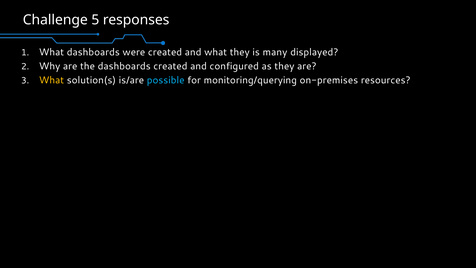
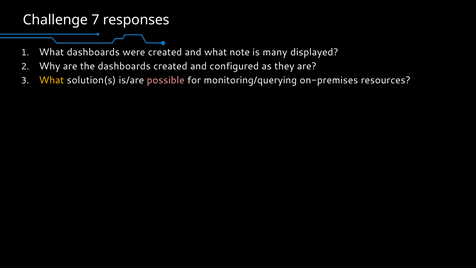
5: 5 -> 7 (95, 20)
what they: they -> note (240, 52)
possible colour: light blue -> pink (166, 80)
